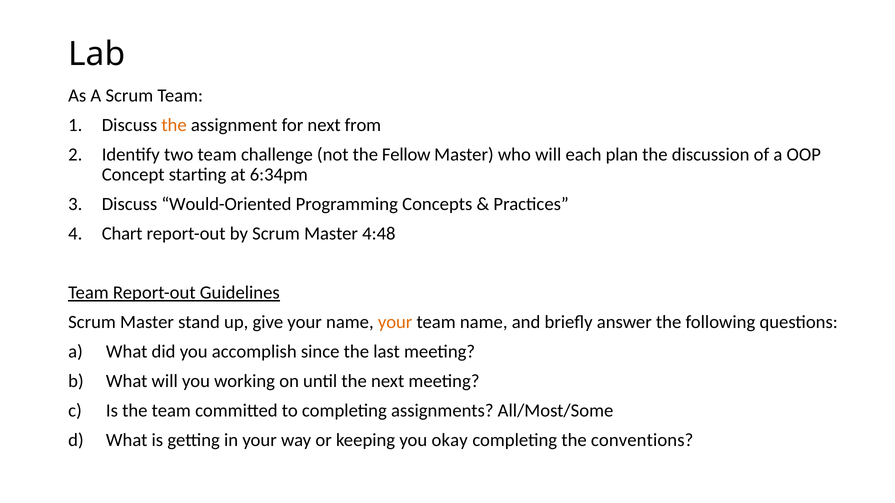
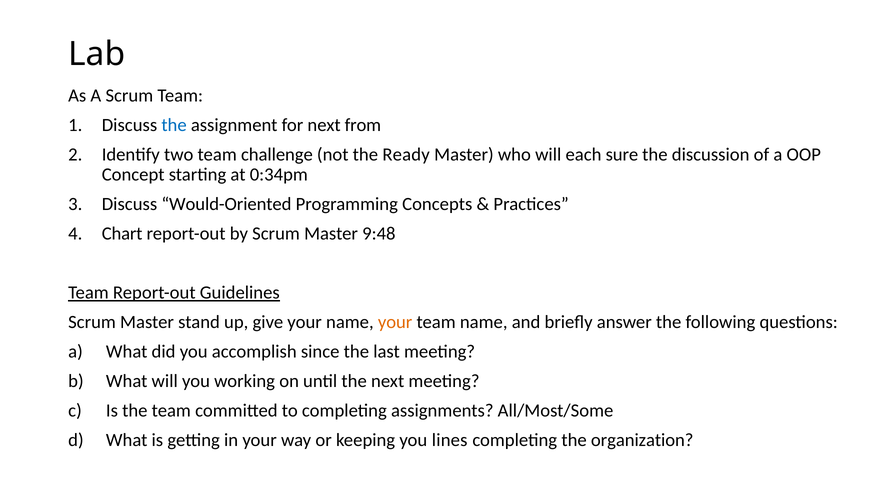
the colour: orange -> blue (174, 125)
Fellow: Fellow -> Ready (406, 155)
plan: plan -> sure (622, 155)
6:34pm: 6:34pm -> 0:34pm (279, 175)
4:48: 4:48 -> 9:48 (379, 234)
okay: okay -> lines (450, 440)
conventions: conventions -> organization (642, 440)
